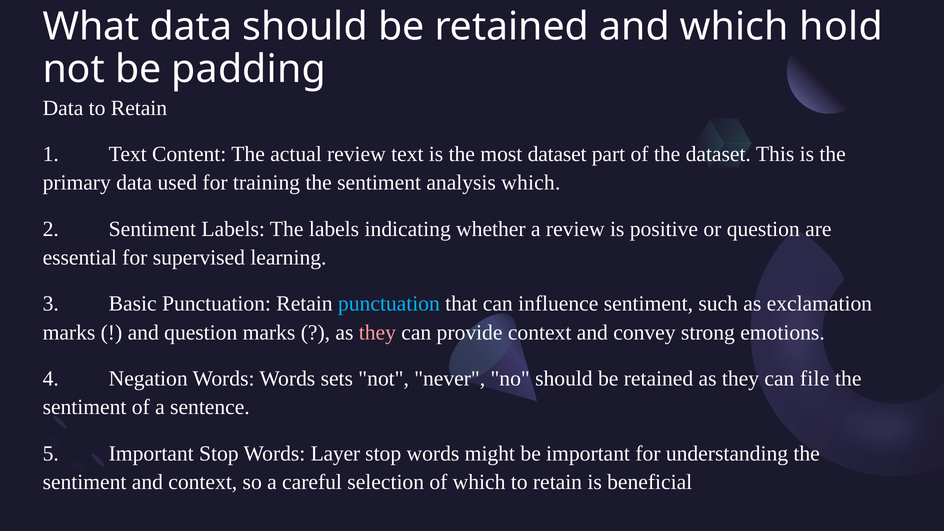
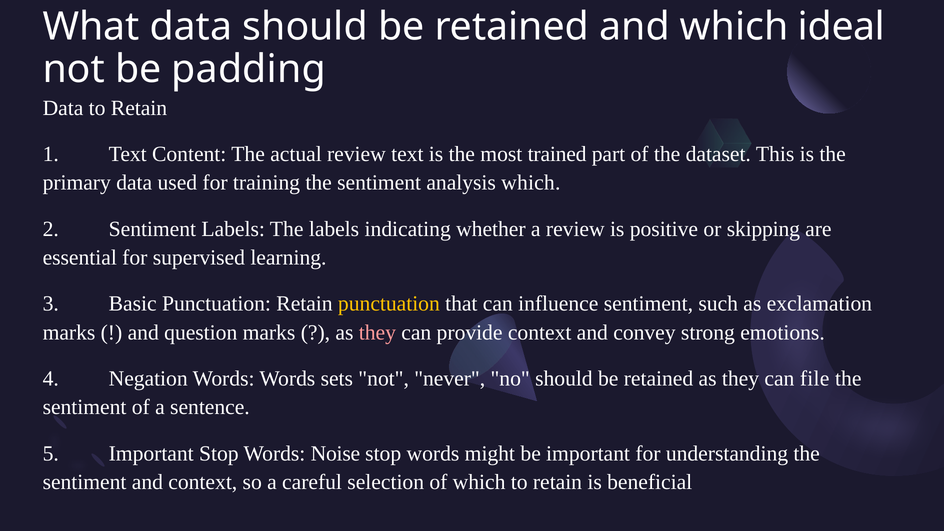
hold: hold -> ideal (842, 27)
most dataset: dataset -> trained (557, 154)
or question: question -> skipping (763, 229)
punctuation colour: light blue -> yellow (389, 304)
Layer: Layer -> Noise (335, 453)
